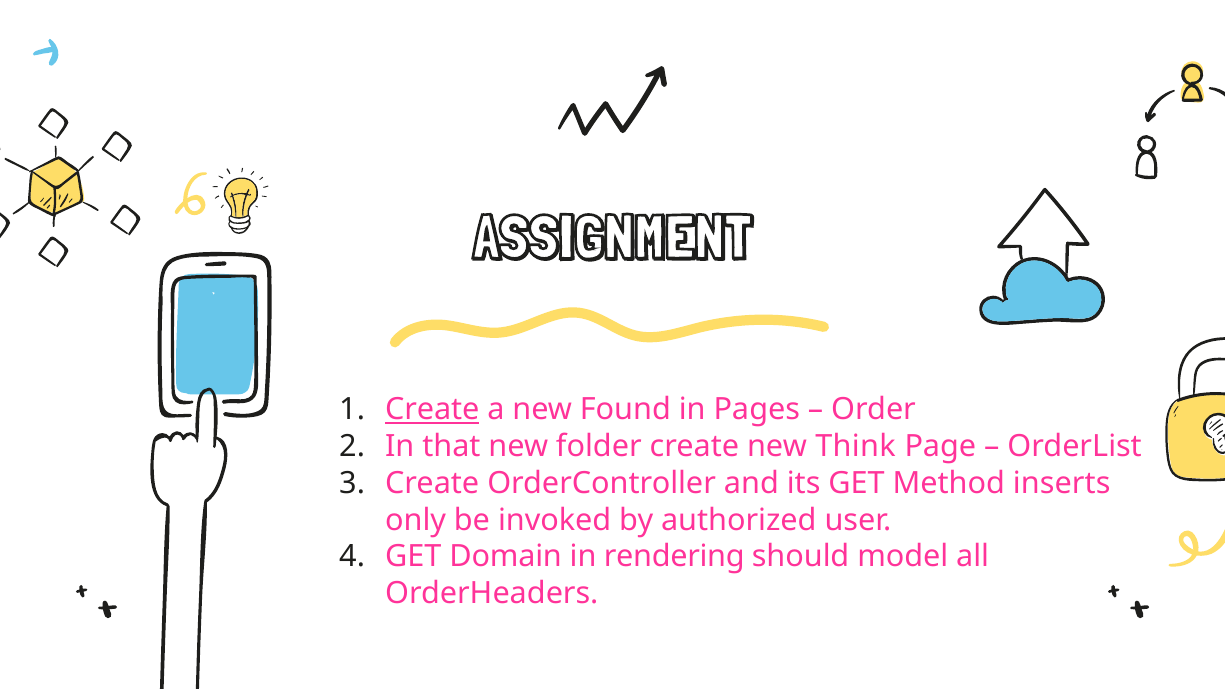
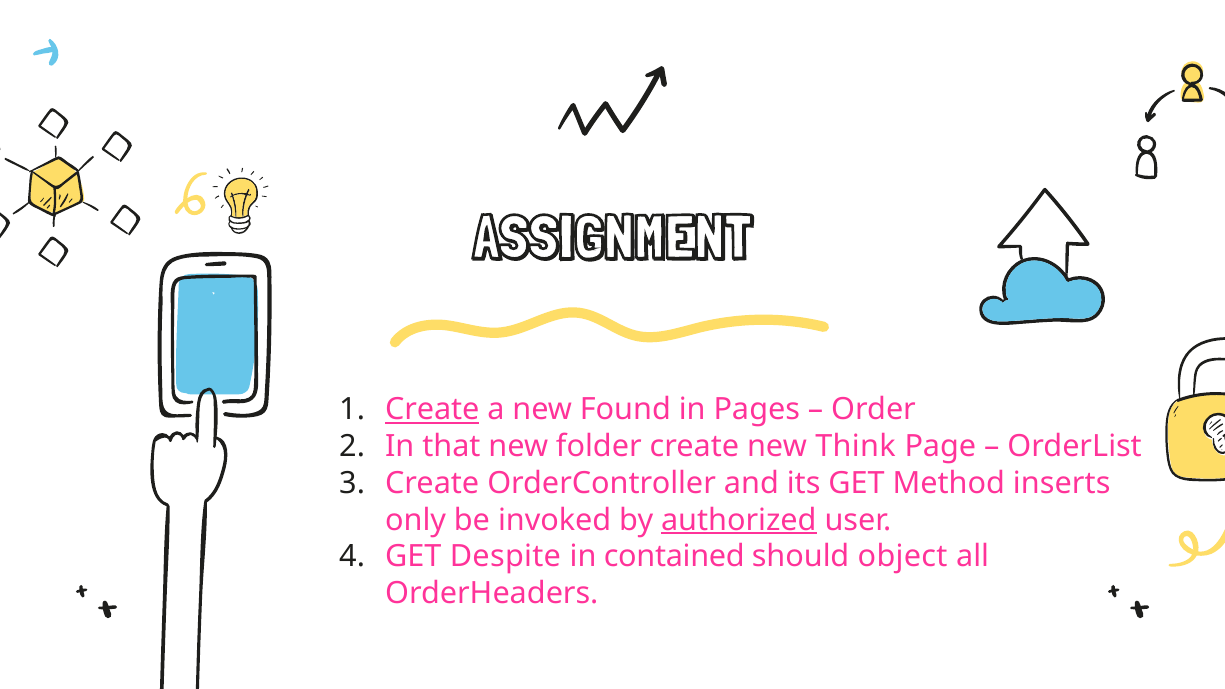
authorized underline: none -> present (739, 520)
Domain: Domain -> Despite (505, 557)
rendering: rendering -> contained (674, 557)
model: model -> object (903, 557)
